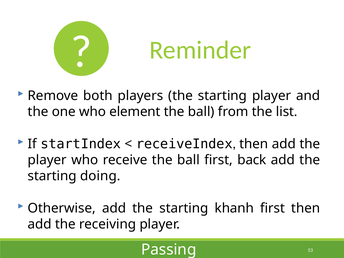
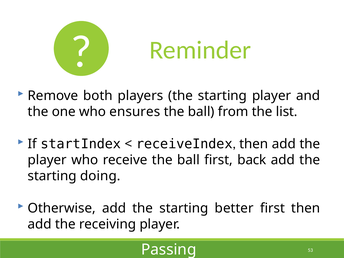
element: element -> ensures (135, 112)
khanh: khanh -> better (234, 208)
